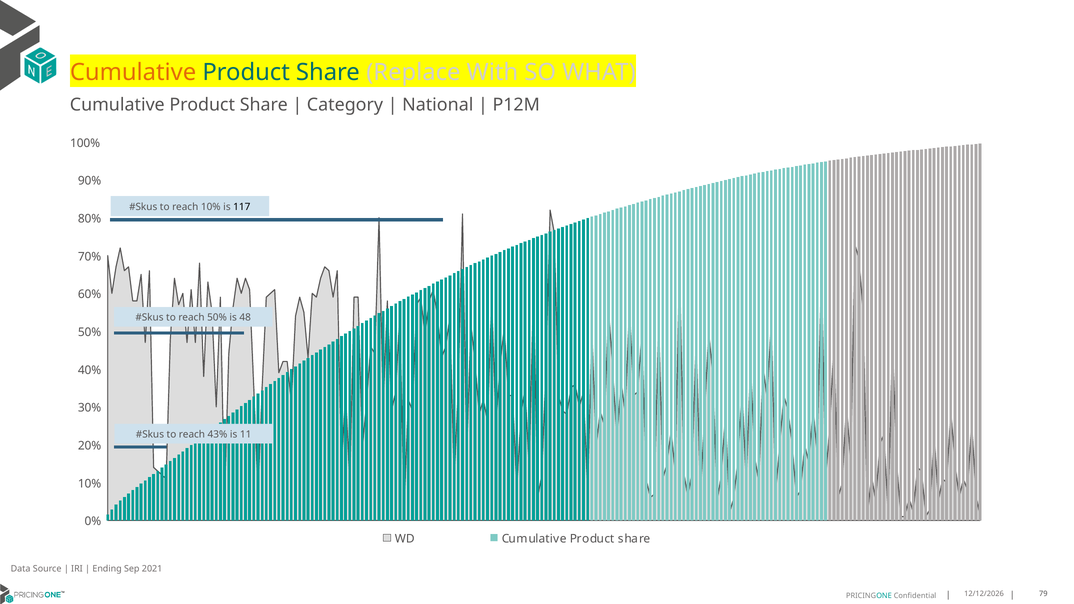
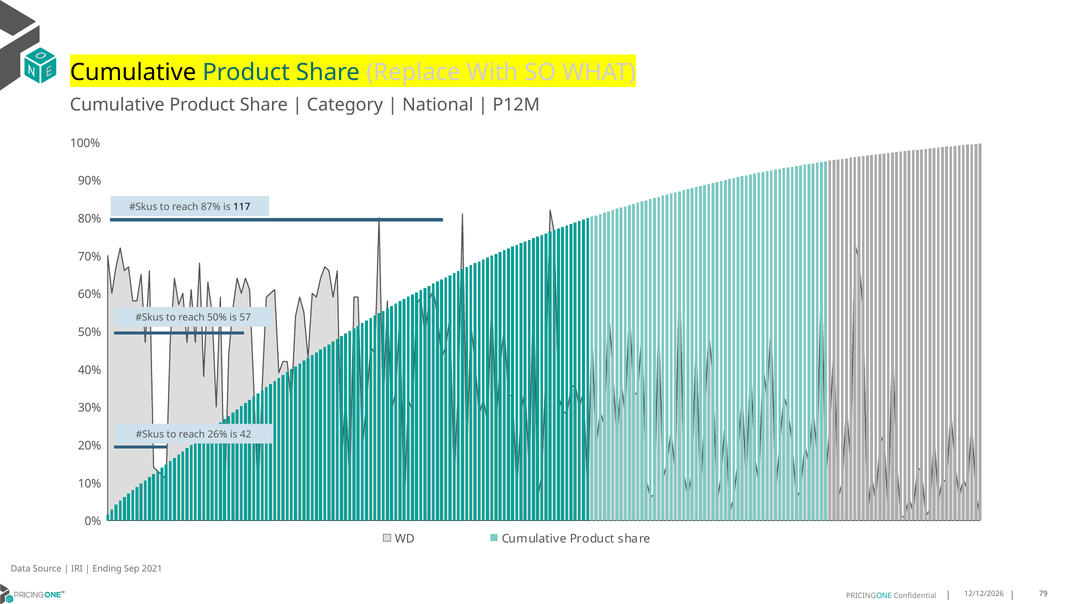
Cumulative colour: orange -> black (133, 72)
reach 10%: 10% -> 87% (211, 207)
48: 48 -> 57 (245, 318)
43%: 43% -> 26% (217, 434)
11: 11 -> 42 (246, 434)
